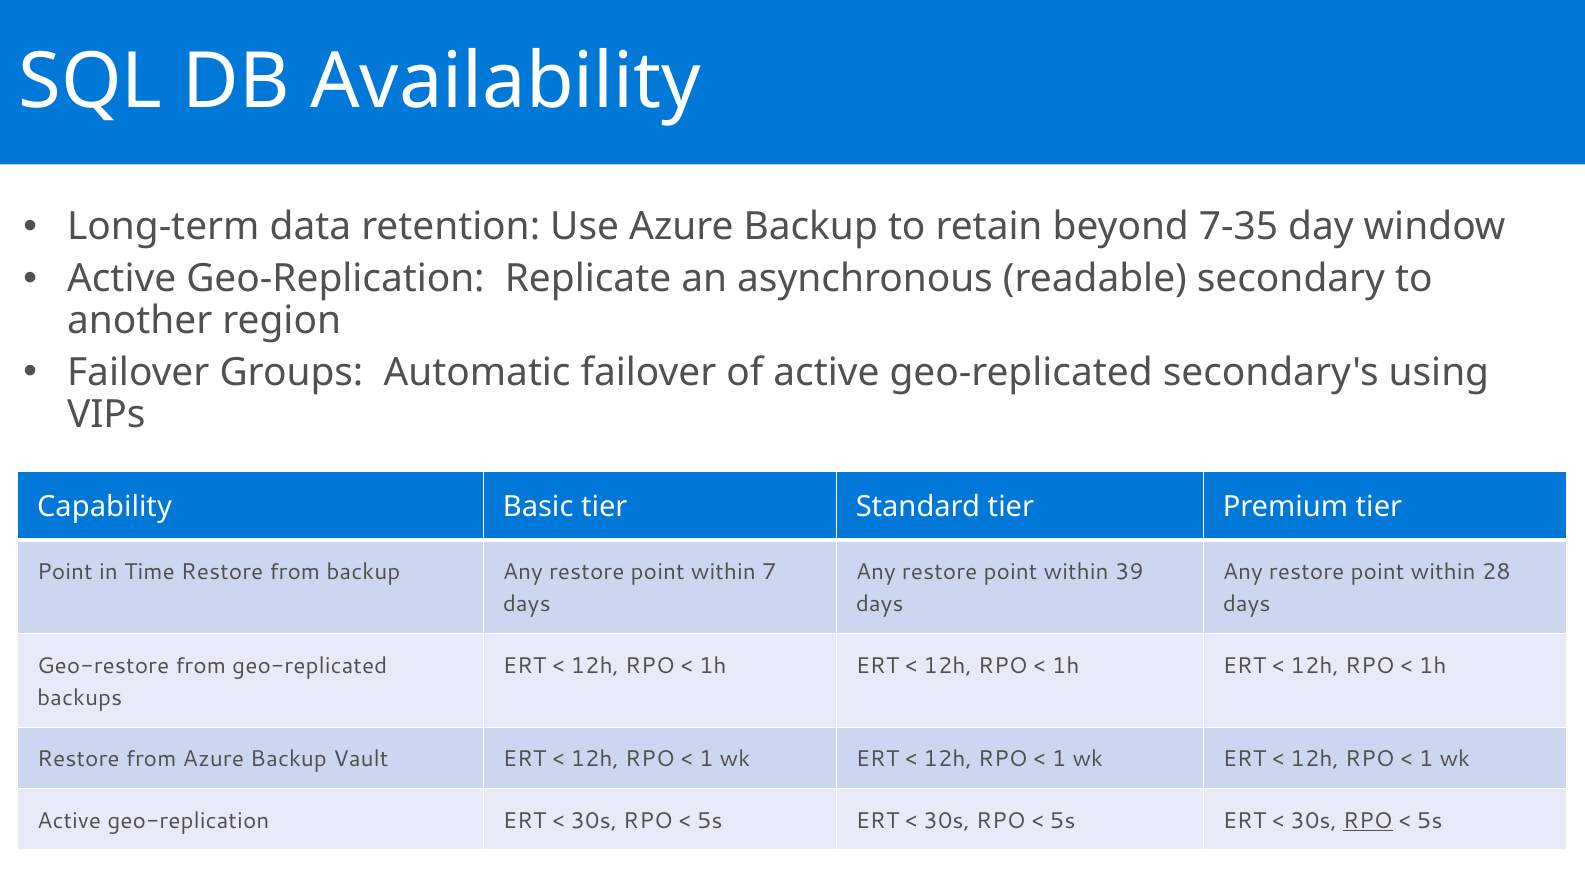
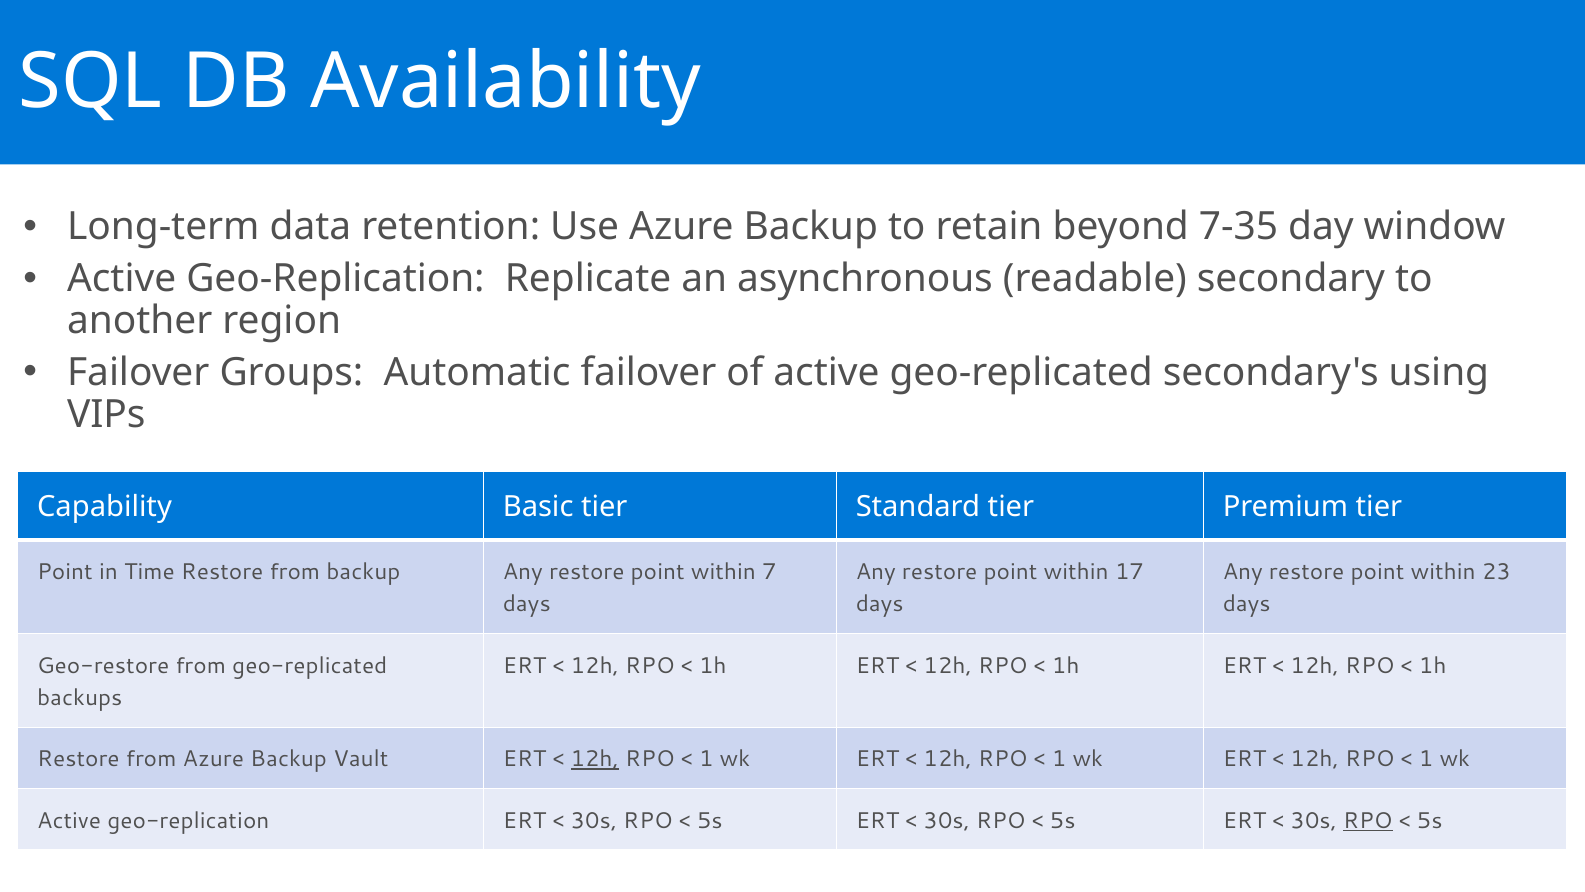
39: 39 -> 17 (1129, 571)
28: 28 -> 23 (1496, 571)
12h underline: none -> present (595, 759)
